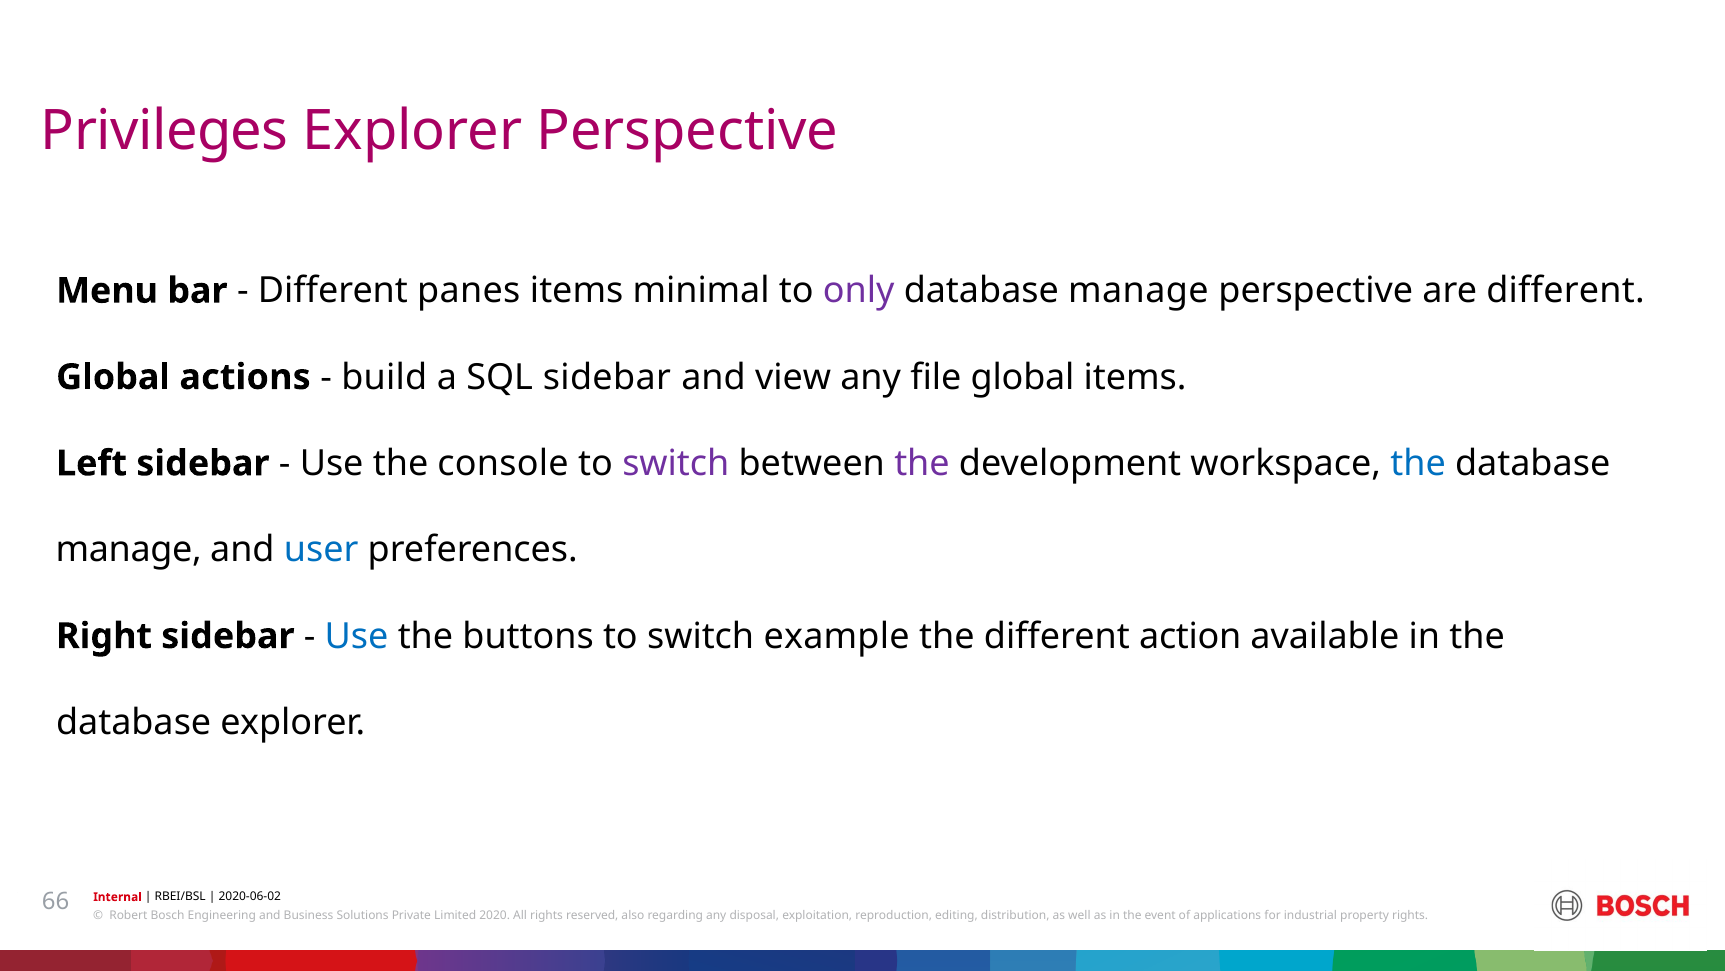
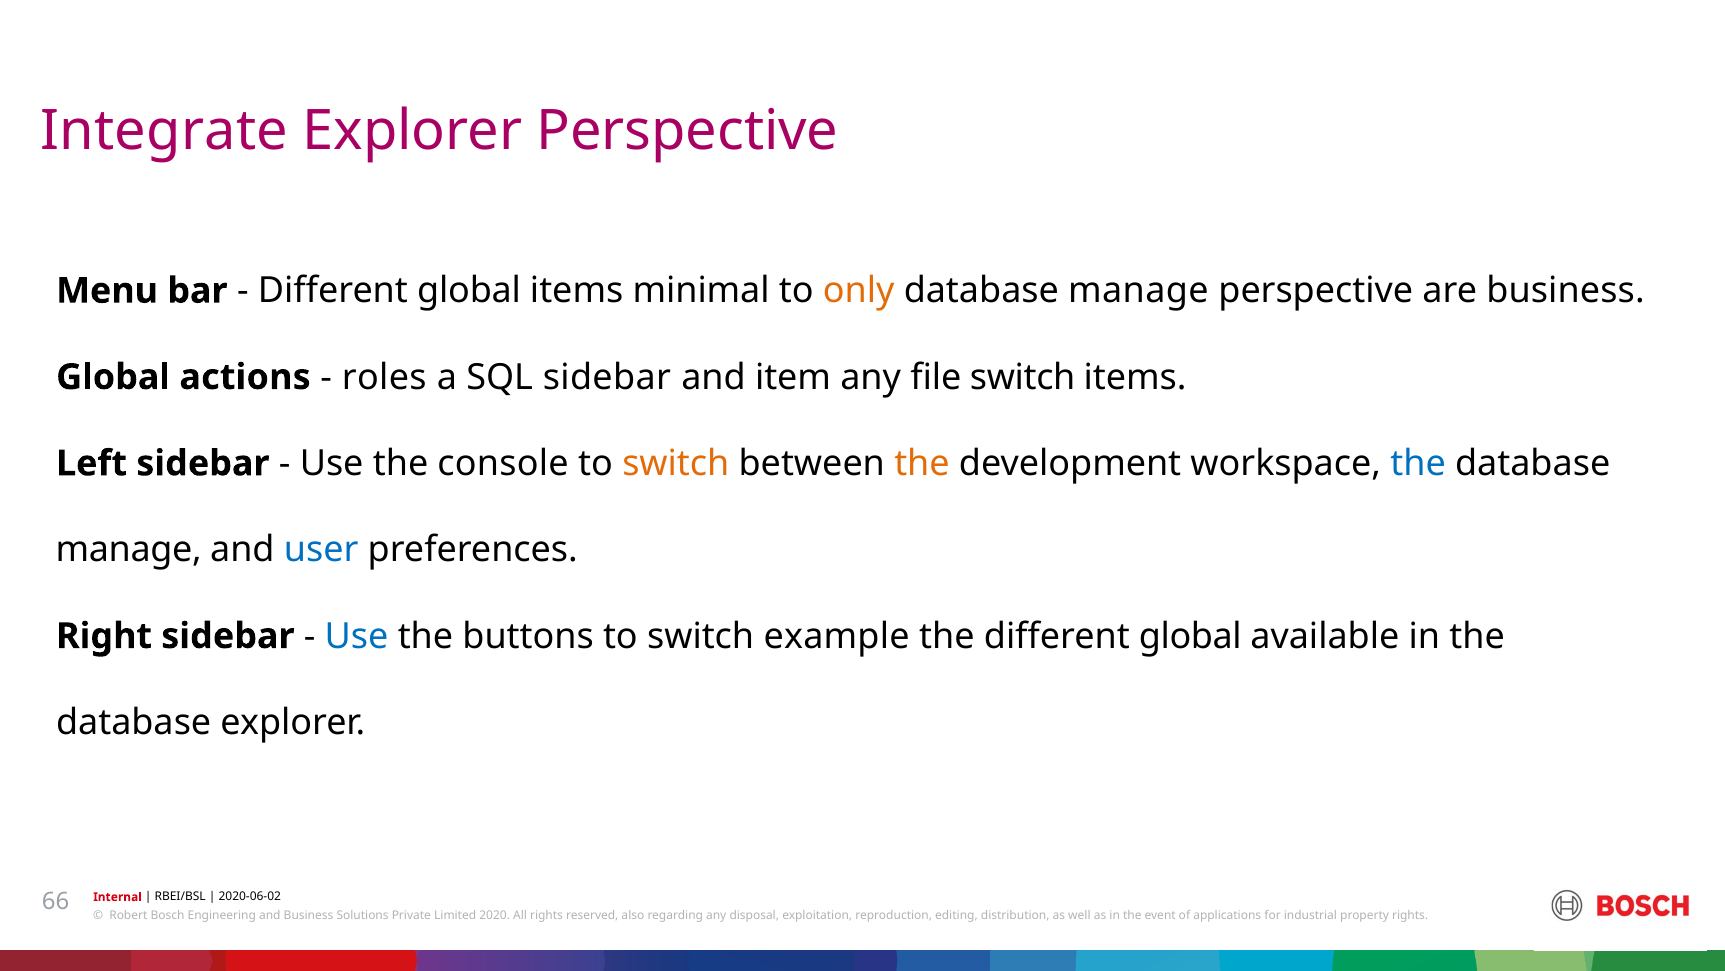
Privileges: Privileges -> Integrate (164, 131)
panes: panes -> global (469, 291)
only colour: purple -> orange (859, 291)
are different: different -> business (1566, 291)
build: build -> roles (384, 377)
view: view -> item (793, 377)
file global: global -> switch (1023, 377)
switch colour: purple -> orange (676, 463)
the colour: purple -> orange (922, 463)
the different action: action -> global (1190, 636)
